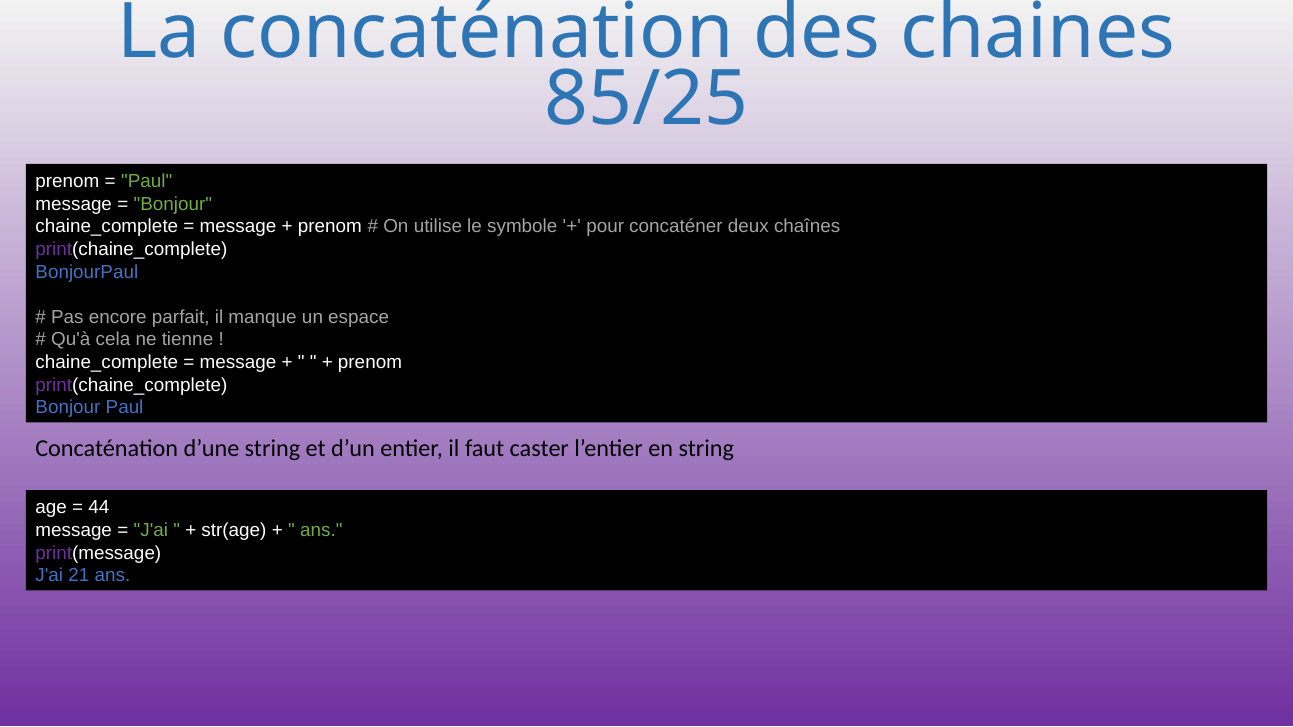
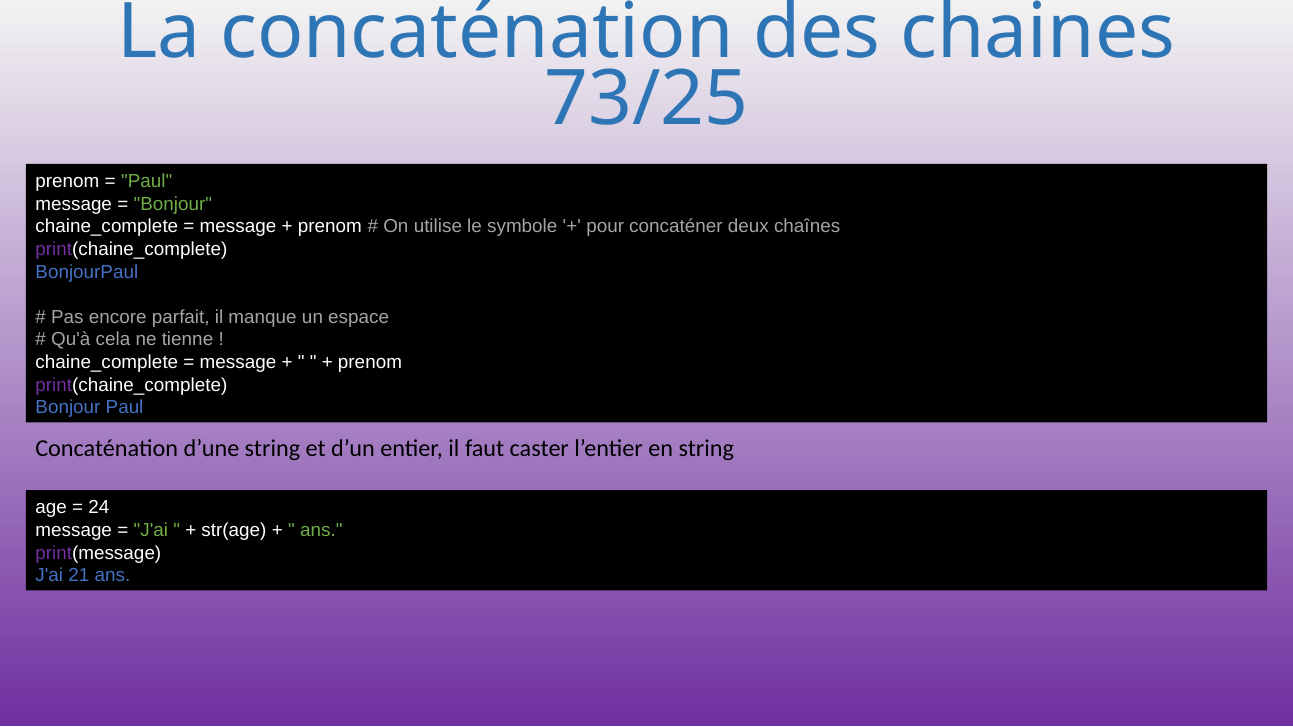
85/25: 85/25 -> 73/25 (646, 99)
44: 44 -> 24 (99, 508)
